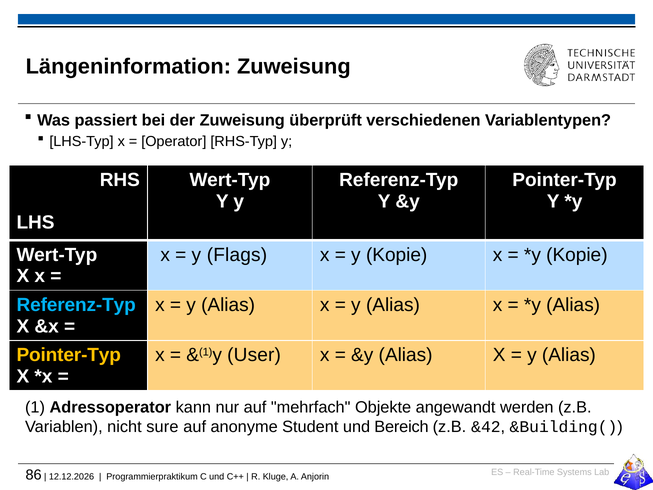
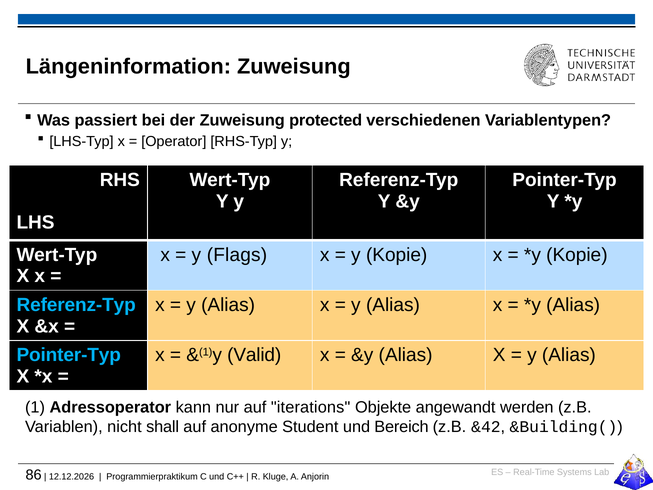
überprüft: überprüft -> protected (326, 120)
Pointer-Typ colour: yellow -> light blue (69, 355)
User: User -> Valid (254, 355)
mehrfach: mehrfach -> iterations (311, 407)
sure: sure -> shall (163, 427)
